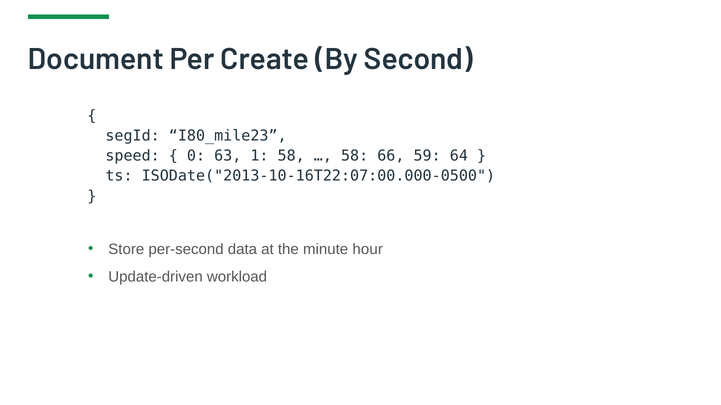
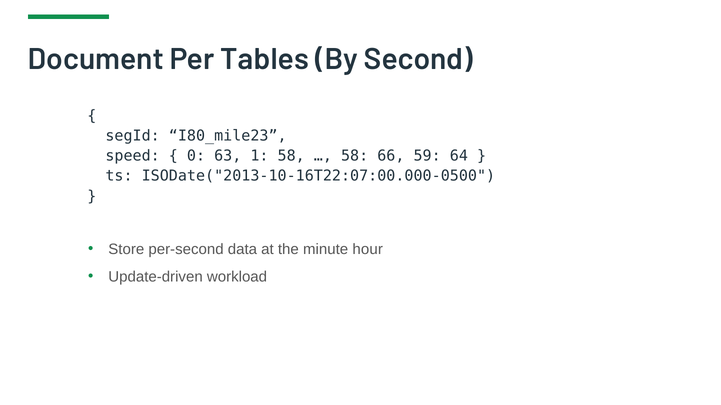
Create: Create -> Tables (265, 59)
